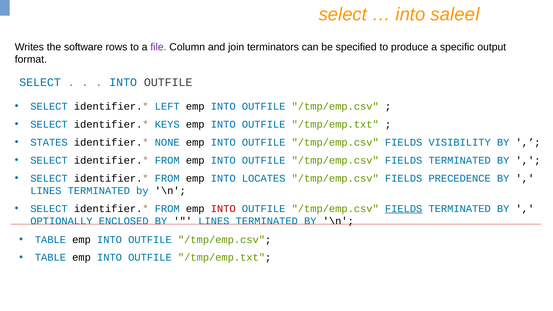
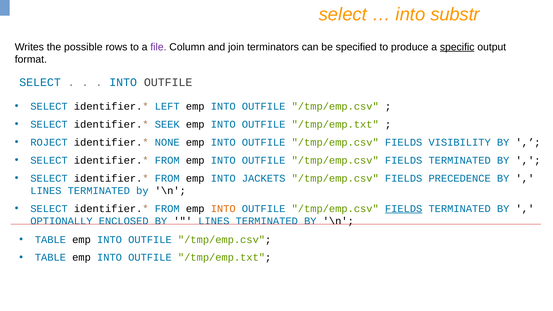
saleel: saleel -> substr (455, 14)
software: software -> possible (83, 47)
specific underline: none -> present (457, 47)
KEYS: KEYS -> SEEK (167, 124)
STATES: STATES -> ROJECT (49, 142)
LOCATES: LOCATES -> JACKETS (264, 178)
INTO colour: red -> orange (223, 209)
